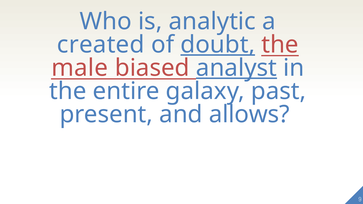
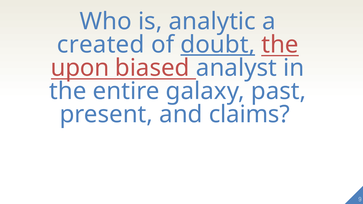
male: male -> upon (80, 68)
analyst underline: present -> none (236, 68)
allows: allows -> claims (249, 114)
